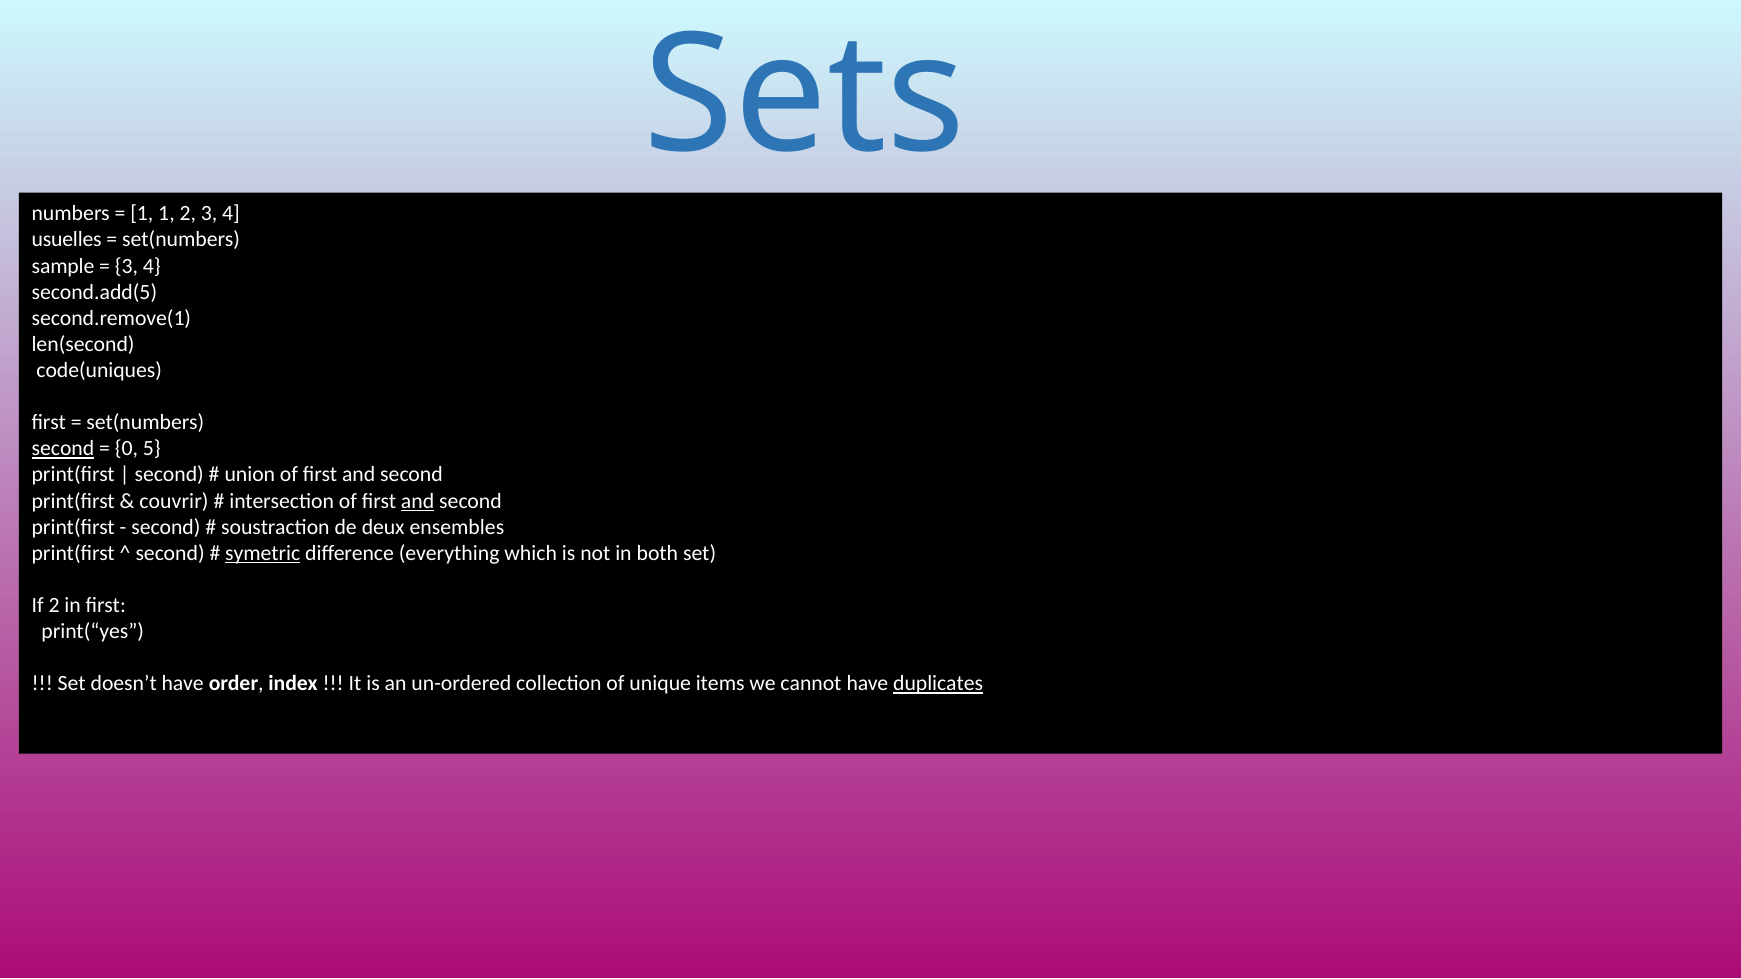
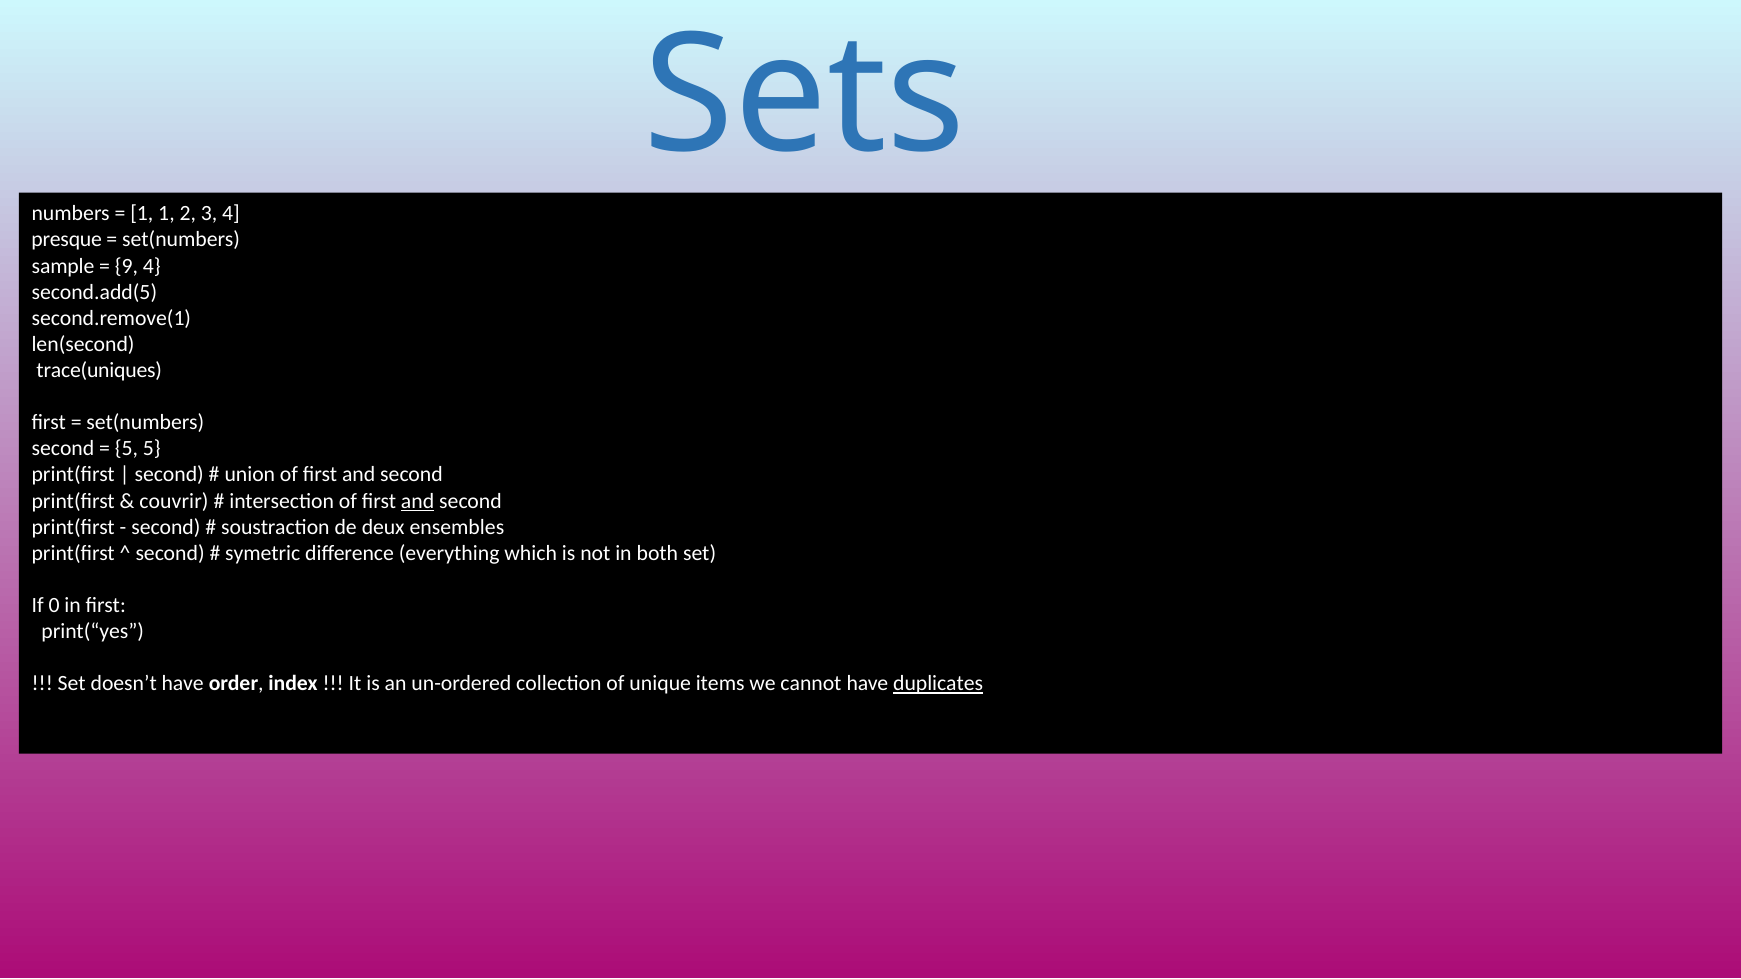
usuelles: usuelles -> presque (67, 240)
3: 3 -> 9 (126, 266)
code(uniques: code(uniques -> trace(uniques (99, 370)
second underline: present -> none (63, 449)
0: 0 -> 5 (126, 449)
symetric underline: present -> none (263, 553)
If 2: 2 -> 0 (54, 605)
